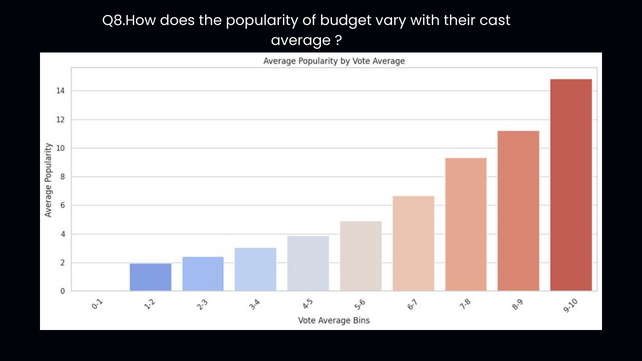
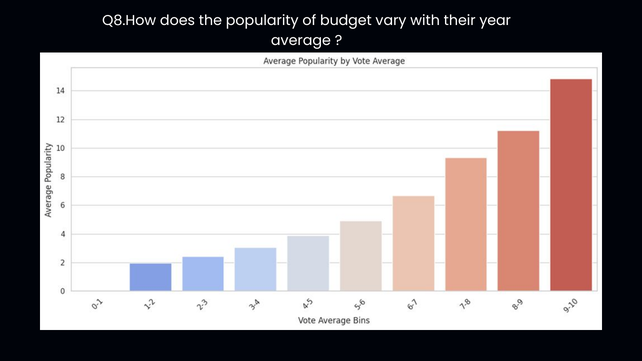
cast: cast -> year (495, 21)
